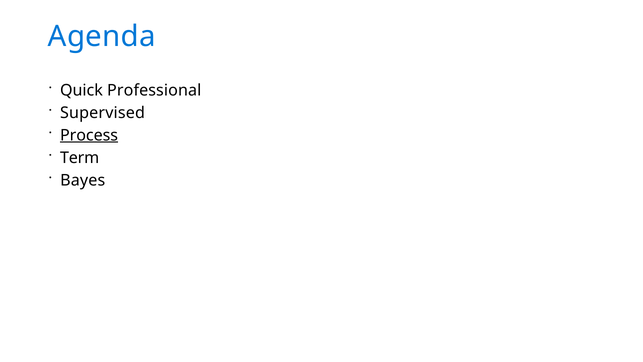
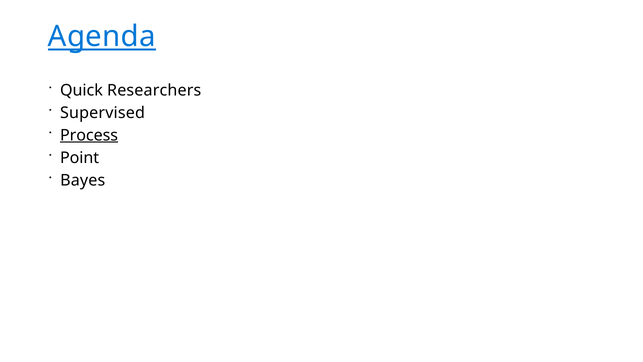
Agenda underline: none -> present (102, 37)
Professional: Professional -> Researchers (154, 90)
Term: Term -> Point (80, 158)
